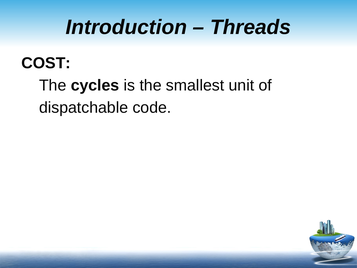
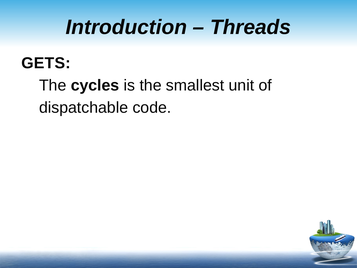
COST: COST -> GETS (46, 63)
